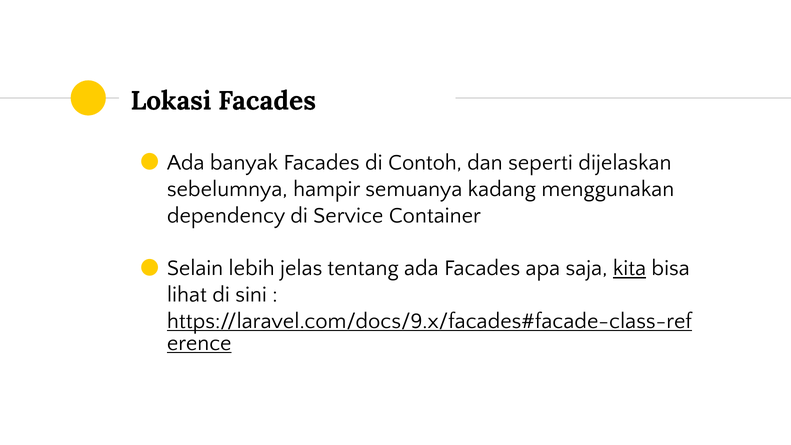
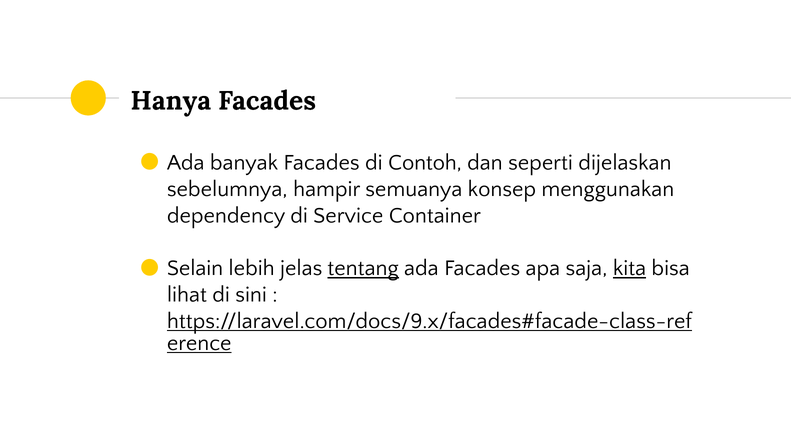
Lokasi: Lokasi -> Hanya (171, 101)
kadang: kadang -> konsep (502, 189)
tentang underline: none -> present (363, 268)
